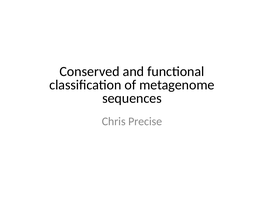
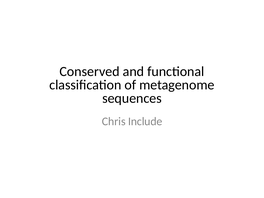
Precise: Precise -> Include (145, 121)
